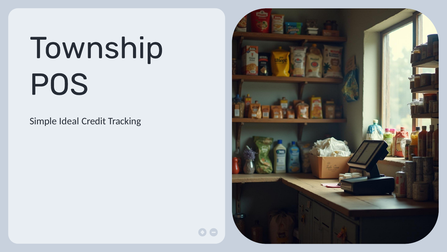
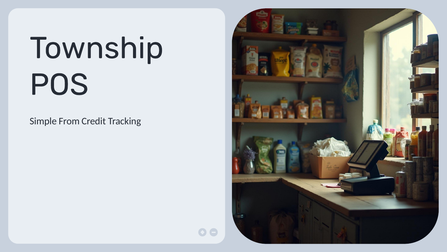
Ideal: Ideal -> From (69, 121)
